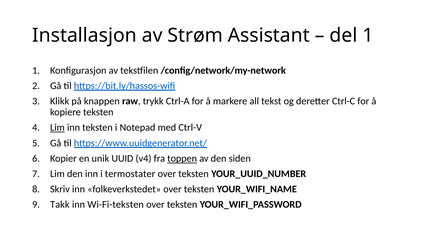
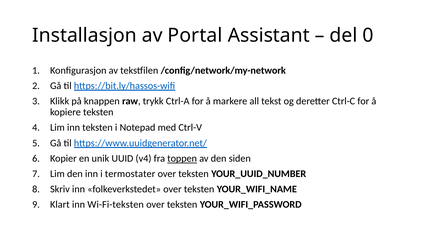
Strøm: Strøm -> Portal (195, 36)
del 1: 1 -> 0 (368, 36)
Lim underline: present -> none (57, 128)
Takk: Takk -> Klart (60, 205)
